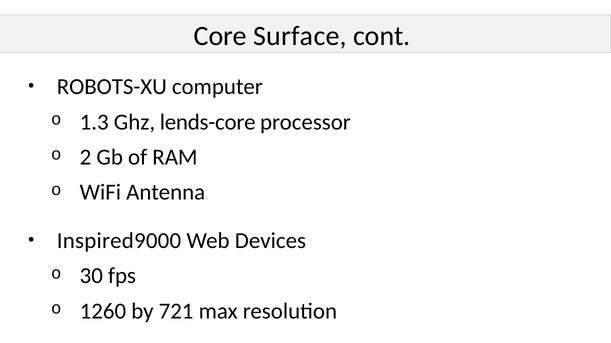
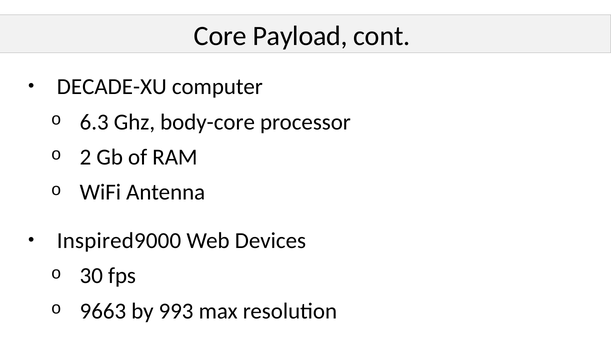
Surface: Surface -> Payload (300, 36)
ROBOTS-XU: ROBOTS-XU -> DECADE-XU (112, 87)
1.3: 1.3 -> 6.3 (94, 122)
lends-core: lends-core -> body-core (208, 122)
1260: 1260 -> 9663 (103, 312)
721: 721 -> 993 (176, 312)
